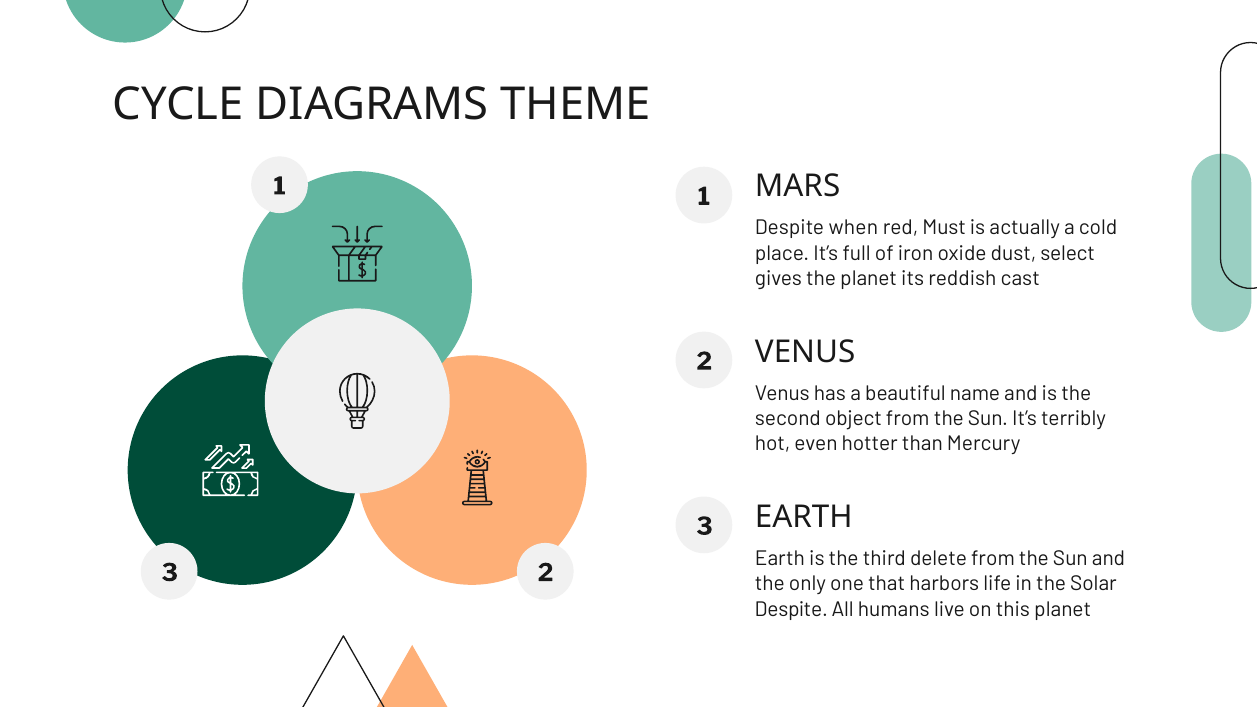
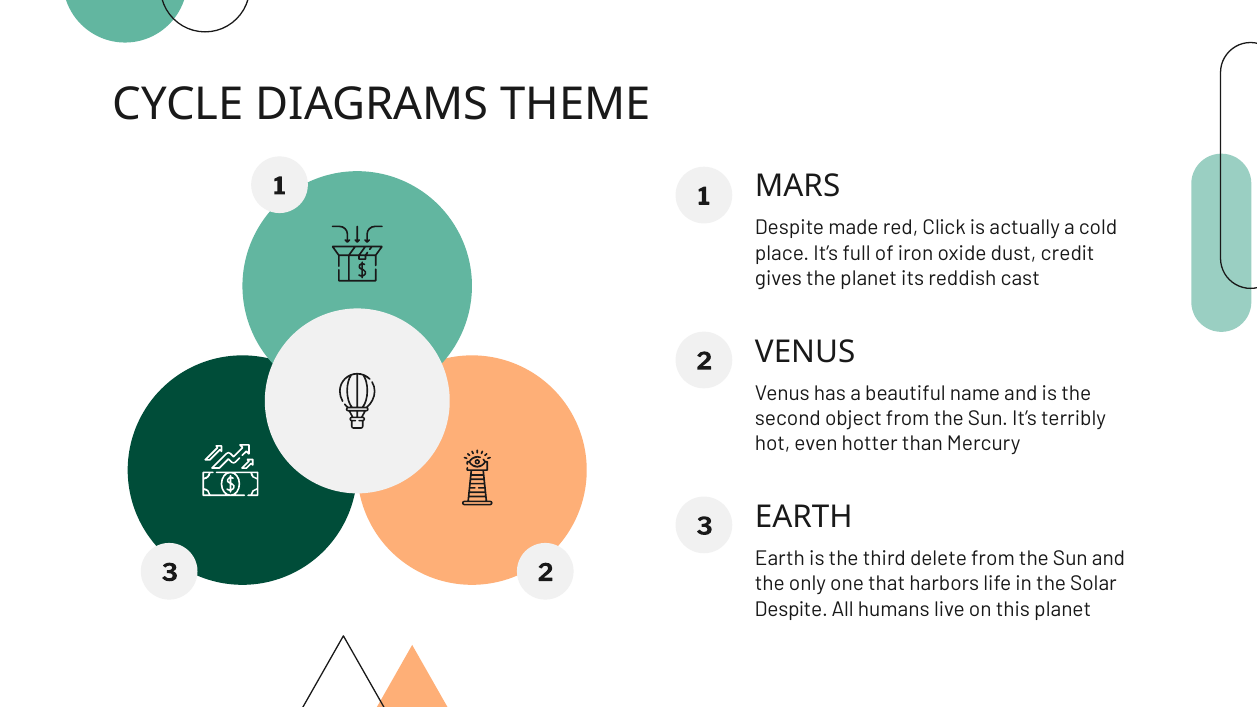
when: when -> made (853, 228)
Must: Must -> Click (944, 228)
select: select -> credit (1067, 253)
